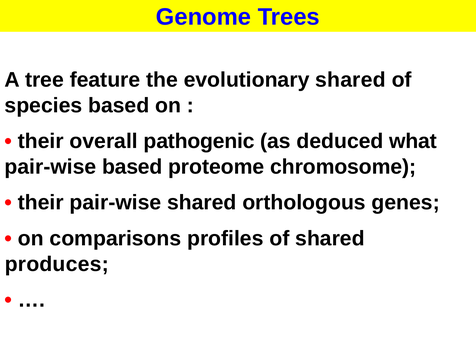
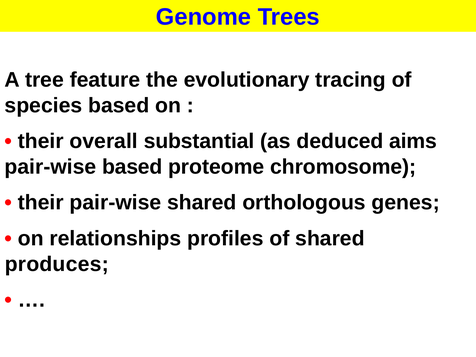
evolutionary shared: shared -> tracing (351, 80)
pathogenic: pathogenic -> substantial (199, 141)
what: what -> aims (413, 141)
comparisons: comparisons -> relationships (115, 239)
